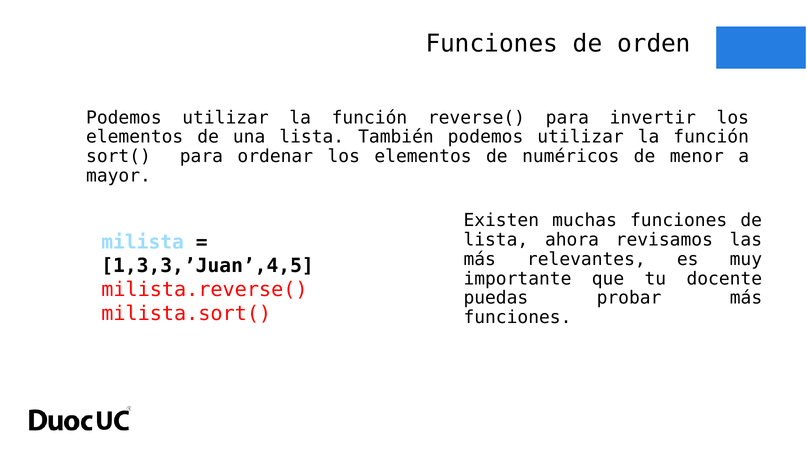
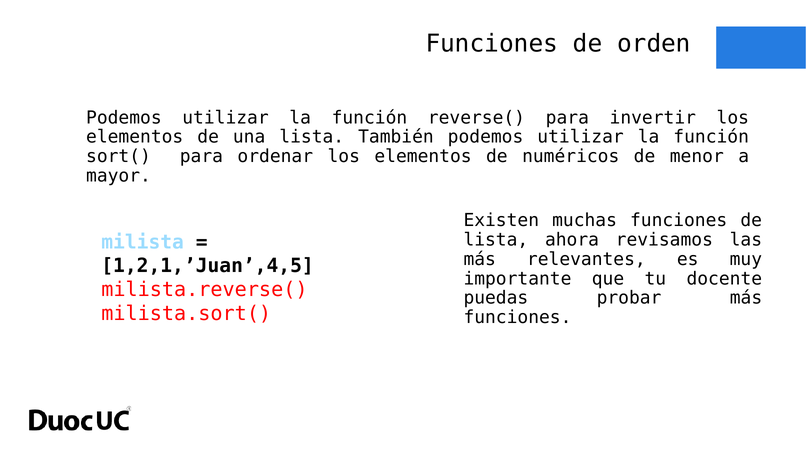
1,3,3,’Juan’,4,5: 1,3,3,’Juan’,4,5 -> 1,2,1,’Juan’,4,5 (208, 266)
